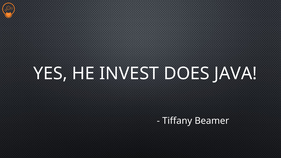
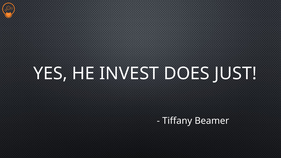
JAVA: JAVA -> JUST (236, 74)
